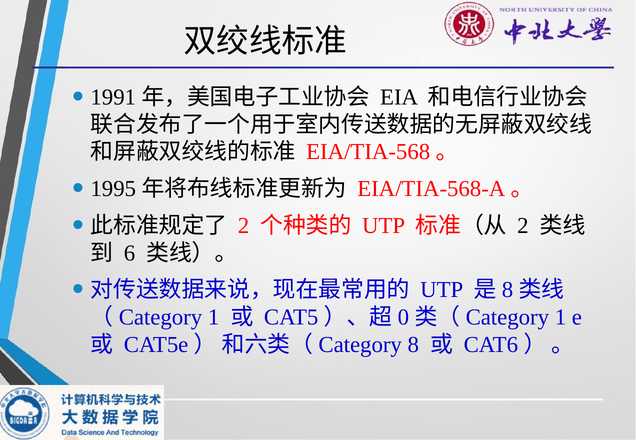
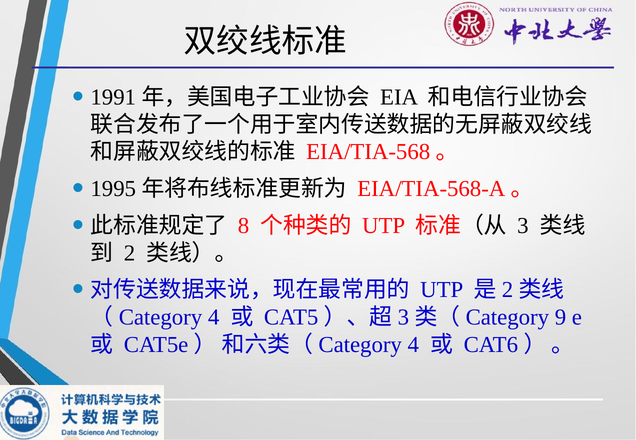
2: 2 -> 8 (244, 226)
2: 2 -> 3 (523, 226)
6: 6 -> 2 (130, 253)
8: 8 -> 2 (508, 290)
1: 1 -> 4 (214, 318)
0: 0 -> 3 (403, 318)
1: 1 -> 9 (560, 318)
8: 8 -> 4 (413, 345)
